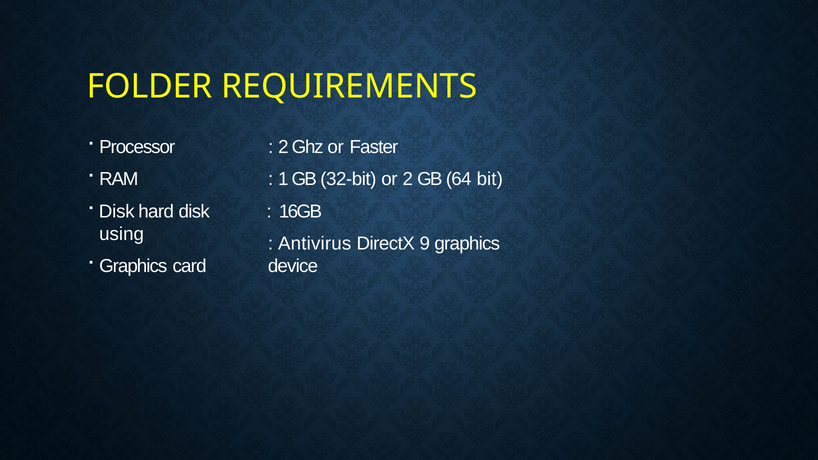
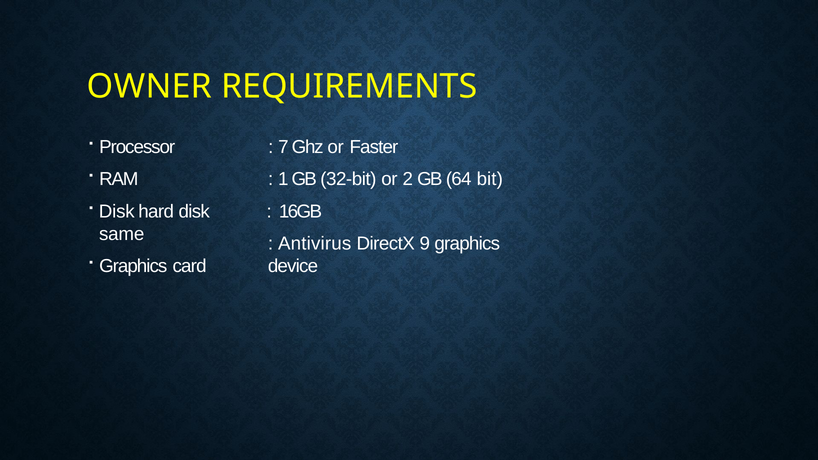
FOLDER: FOLDER -> OWNER (149, 87)
2: 2 -> 7 (283, 147)
using: using -> same (122, 234)
